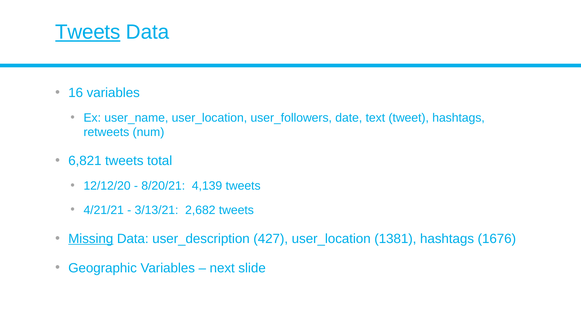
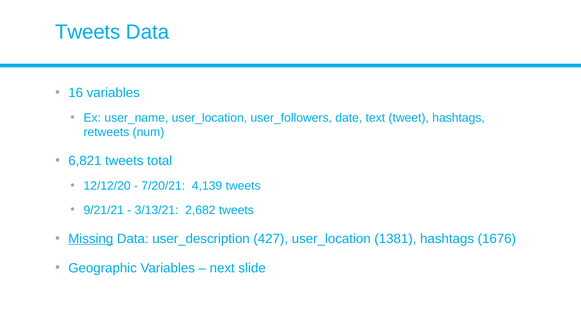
Tweets underline: present -> none (88, 32)
8/20/21: 8/20/21 -> 7/20/21 (163, 186)
4/21/21: 4/21/21 -> 9/21/21 (104, 210)
